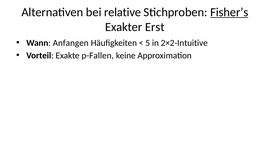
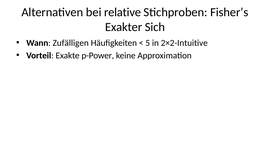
Fisher’s underline: present -> none (229, 12)
Erst: Erst -> Sich (155, 27)
Anfangen: Anfangen -> Zufälligen (71, 43)
p-Fallen: p-Fallen -> p-Power (98, 55)
